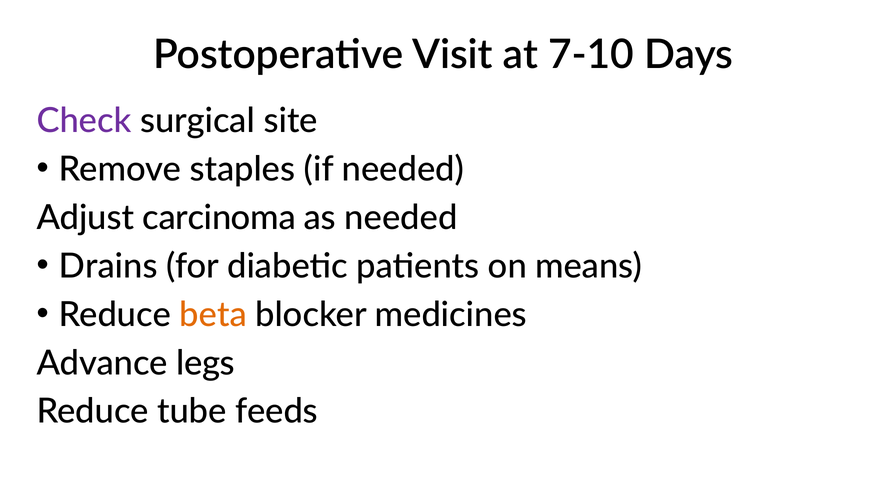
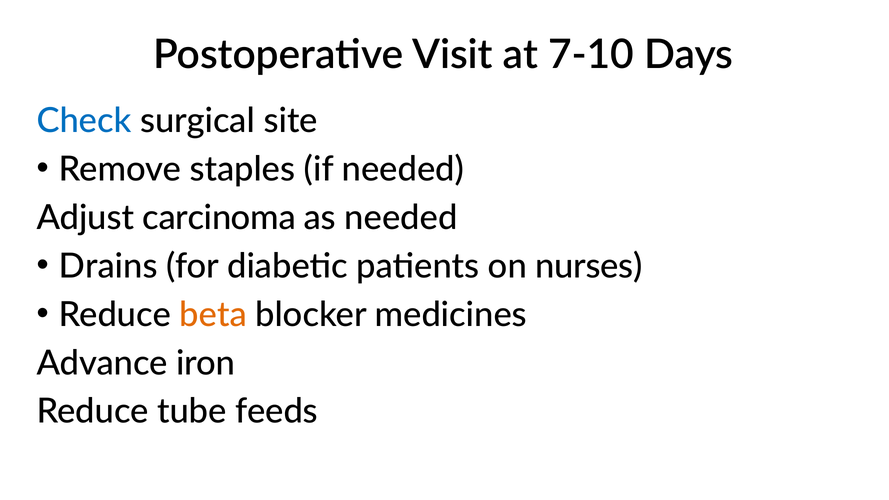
Check colour: purple -> blue (84, 121)
means: means -> nurses (589, 266)
legs: legs -> iron (206, 363)
